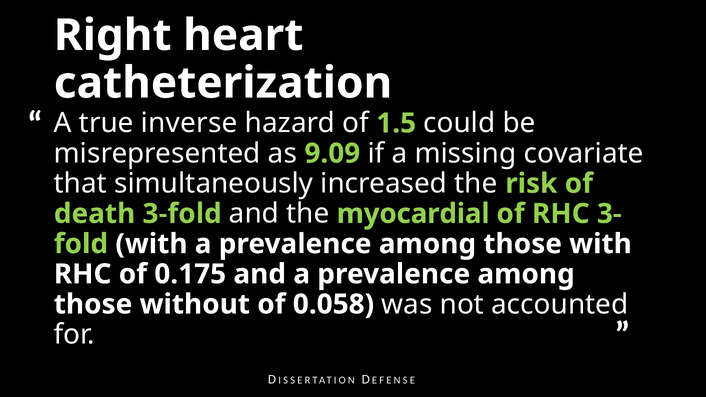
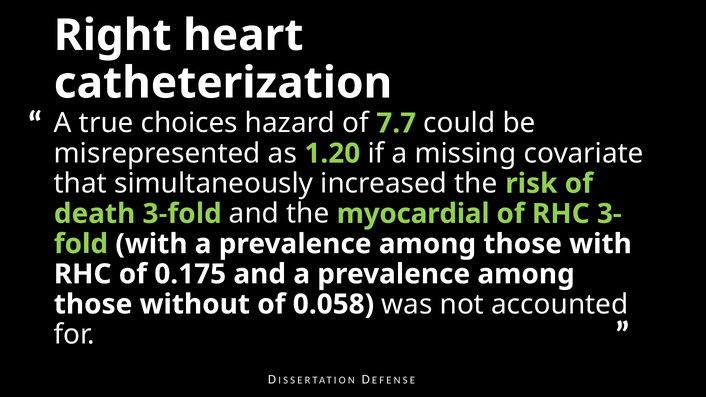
inverse: inverse -> choices (189, 123)
1.5: 1.5 -> 7.7 (396, 123)
9.09: 9.09 -> 1.20 (332, 153)
